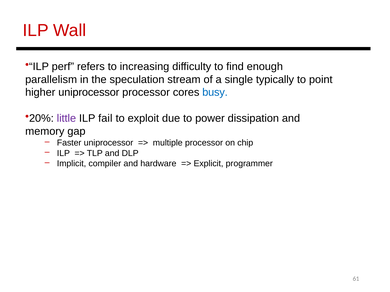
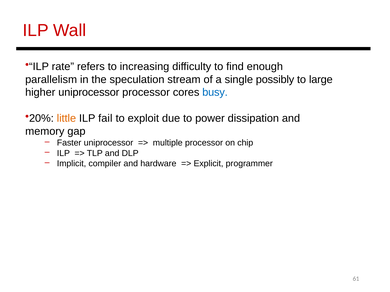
perf: perf -> rate (63, 67)
typically: typically -> possibly (275, 80)
point: point -> large (321, 80)
little colour: purple -> orange (66, 119)
